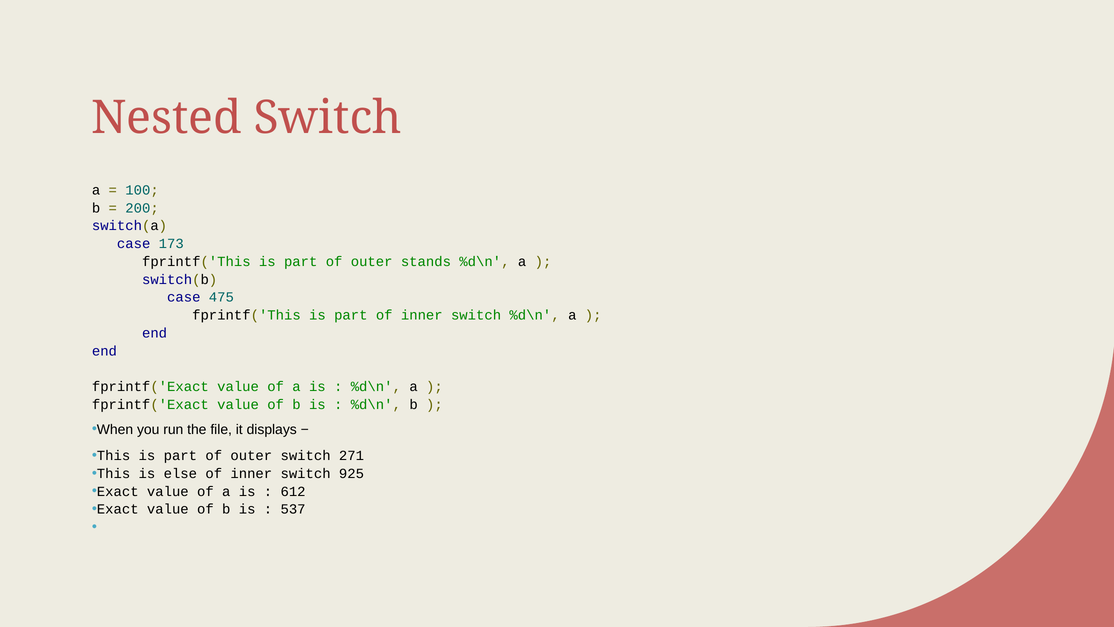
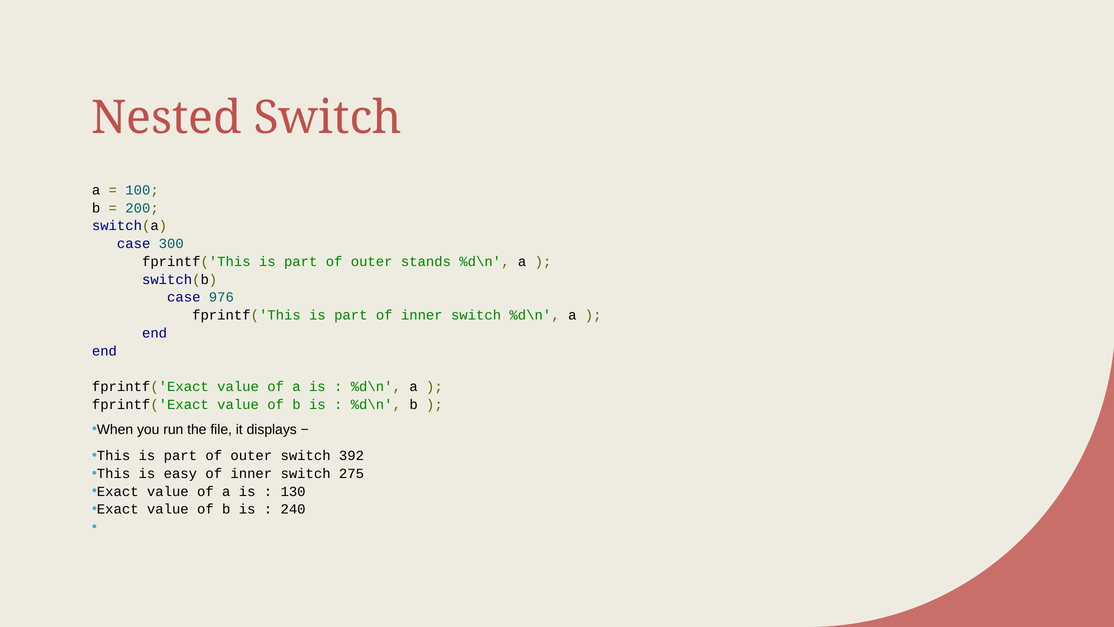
173: 173 -> 300 (171, 244)
475: 475 -> 976 (221, 297)
271: 271 -> 392 (352, 455)
else: else -> easy (180, 473)
925: 925 -> 275 (352, 473)
612: 612 -> 130 (293, 491)
537: 537 -> 240 (293, 509)
